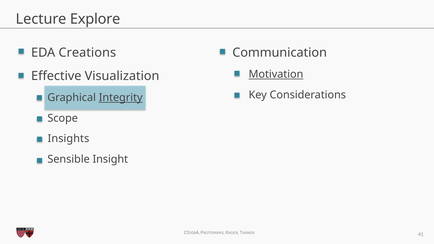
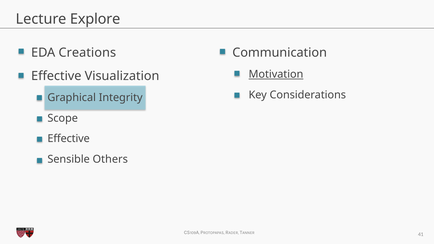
Integrity underline: present -> none (121, 98)
Insights: Insights -> Effective (69, 139)
Insight: Insight -> Others (110, 159)
